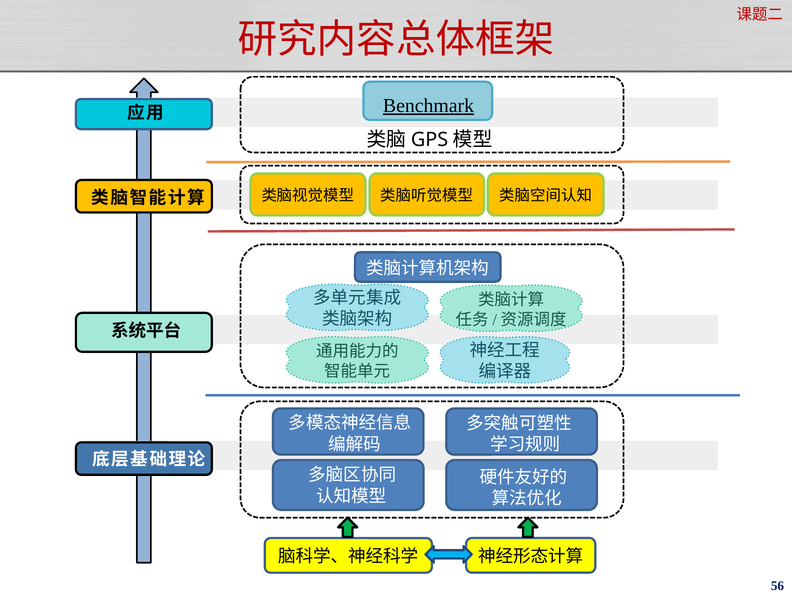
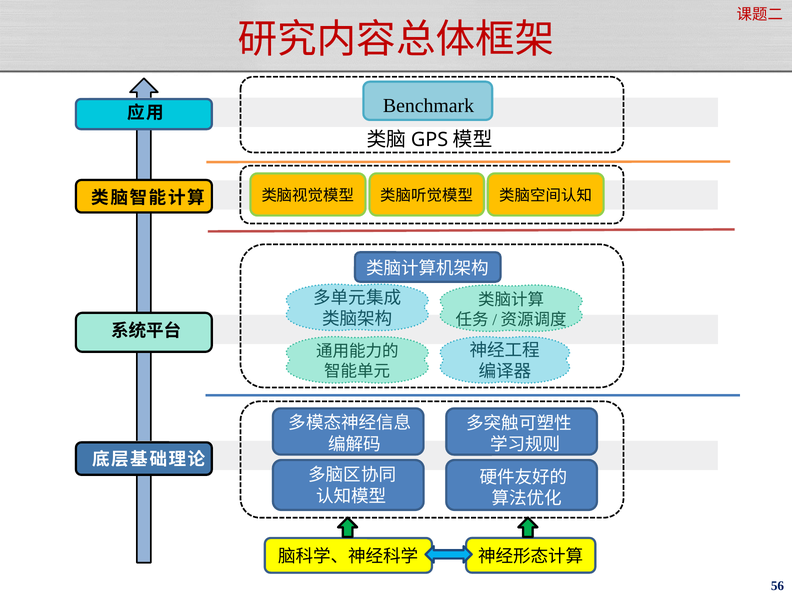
Benchmark underline: present -> none (429, 106)
